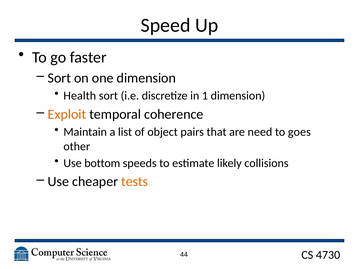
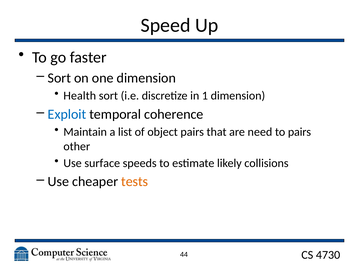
Exploit colour: orange -> blue (67, 114)
to goes: goes -> pairs (299, 132)
bottom: bottom -> surface (102, 163)
